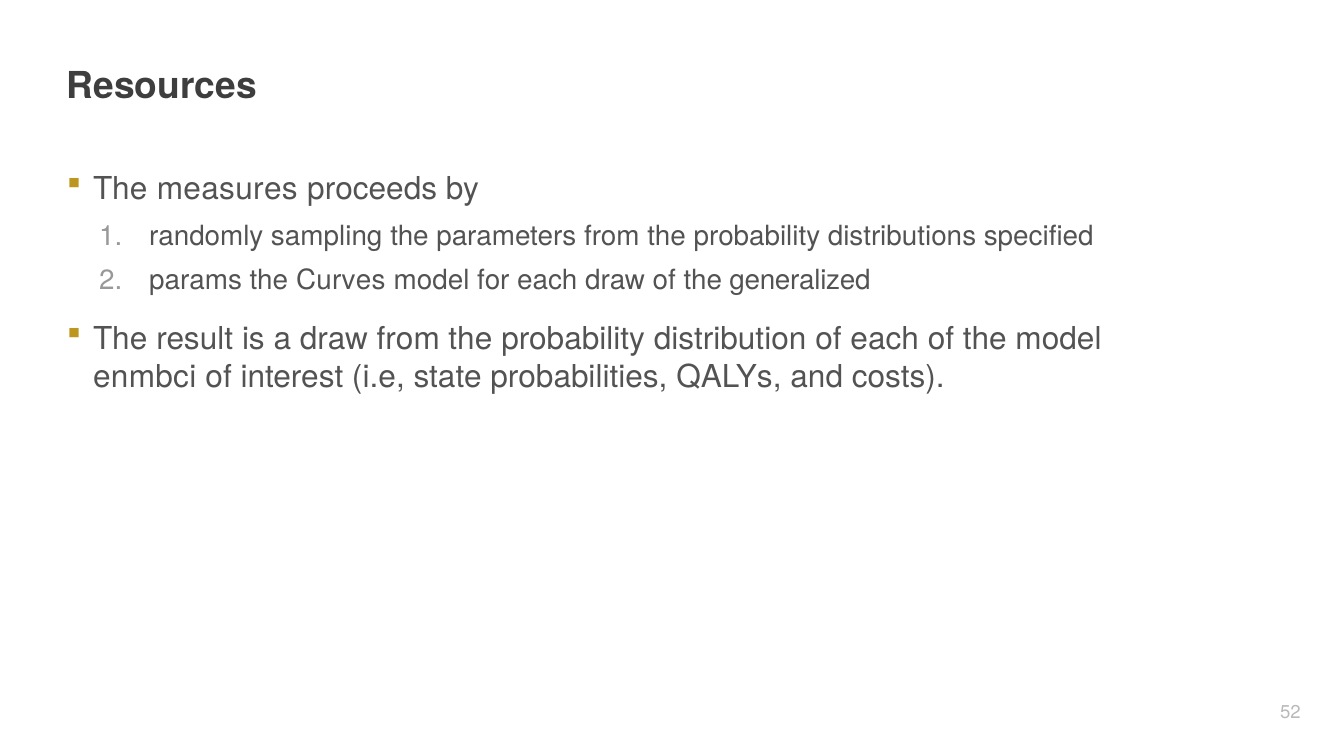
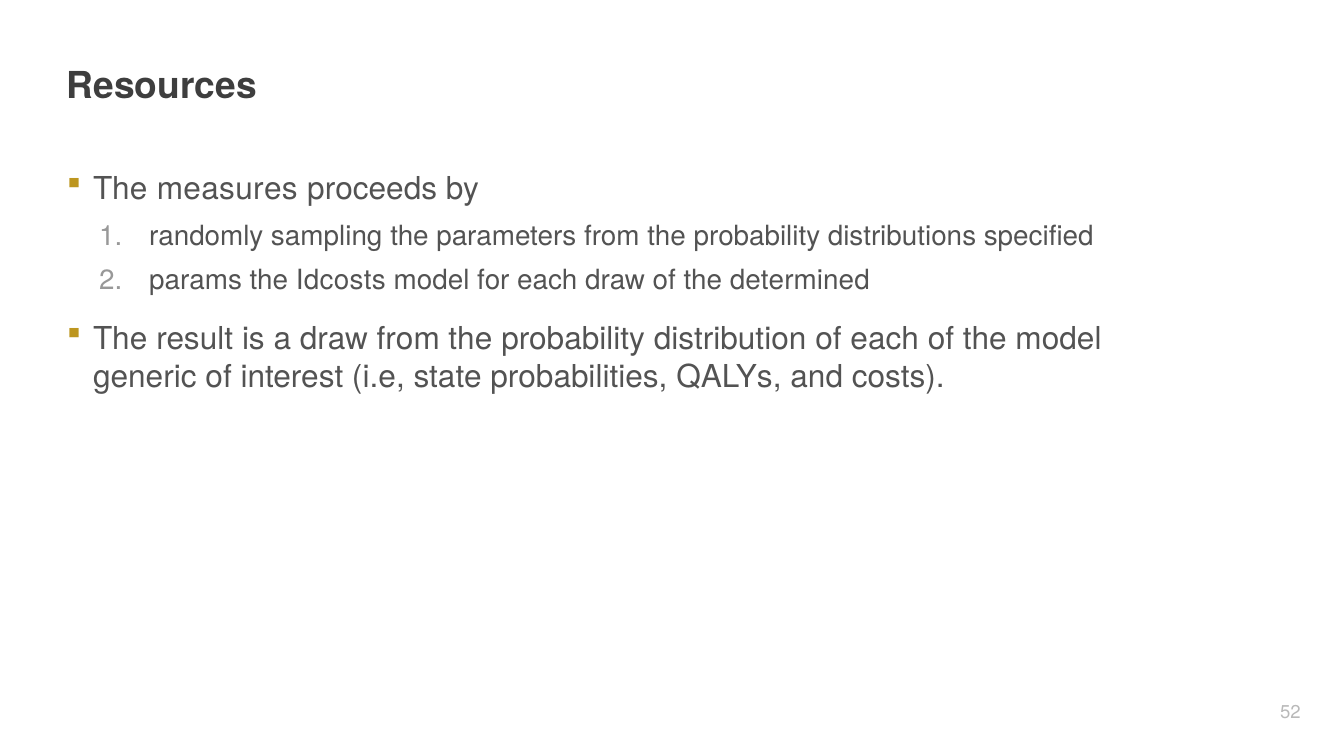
Curves: Curves -> Idcosts (341, 281)
generalized: generalized -> determined (800, 281)
enmbci: enmbci -> generic (145, 377)
